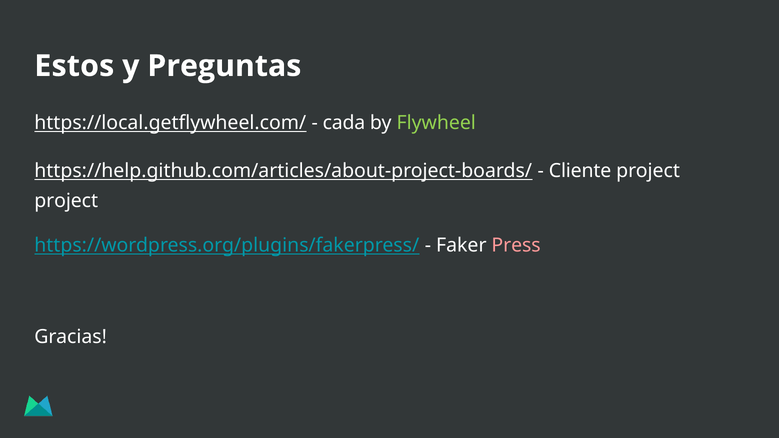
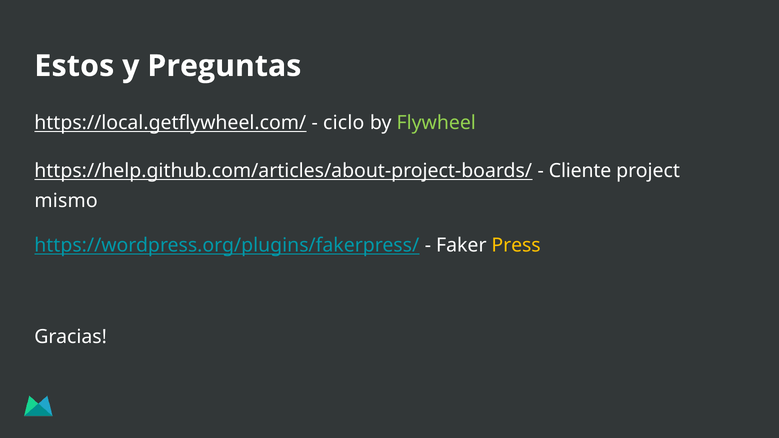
cada: cada -> ciclo (344, 123)
project: project -> mismo (66, 201)
Press colour: pink -> yellow (516, 245)
